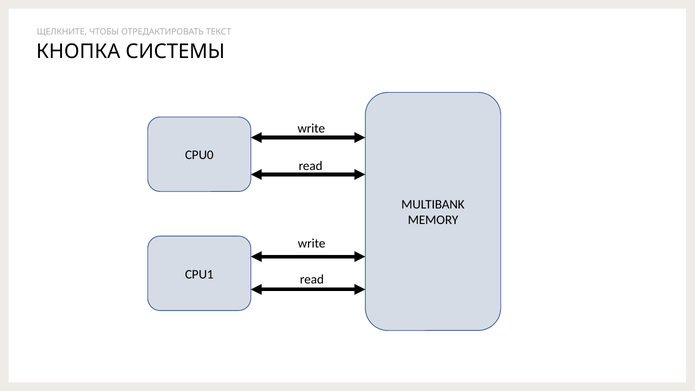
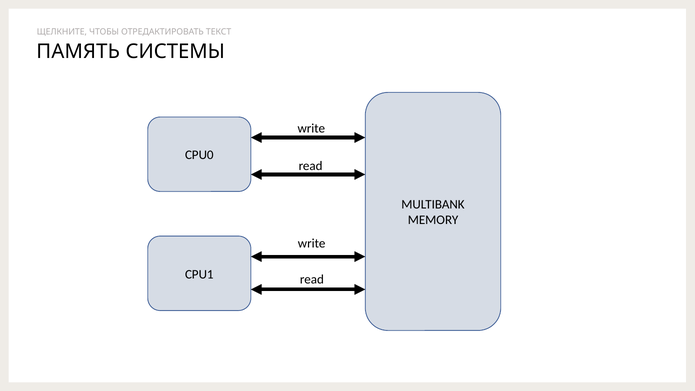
КНОПКА: КНОПКА -> ПАМЯТЬ (78, 52)
